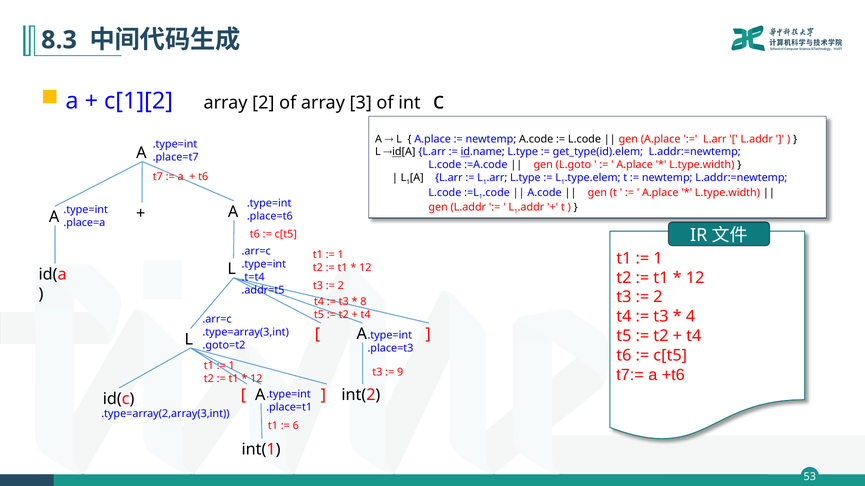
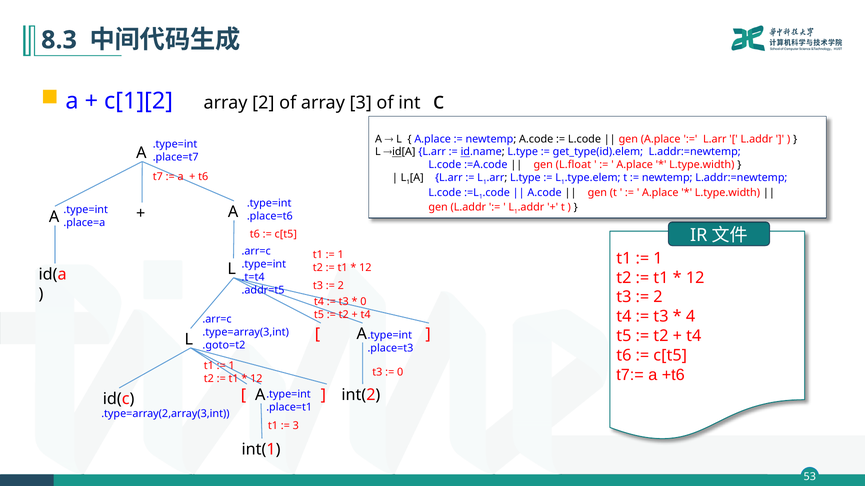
L.goto: L.goto -> L.float (573, 165)
8: 8 -> 0 (363, 302)
9: 9 -> 0 (400, 372)
6: 6 -> 3 (296, 426)
